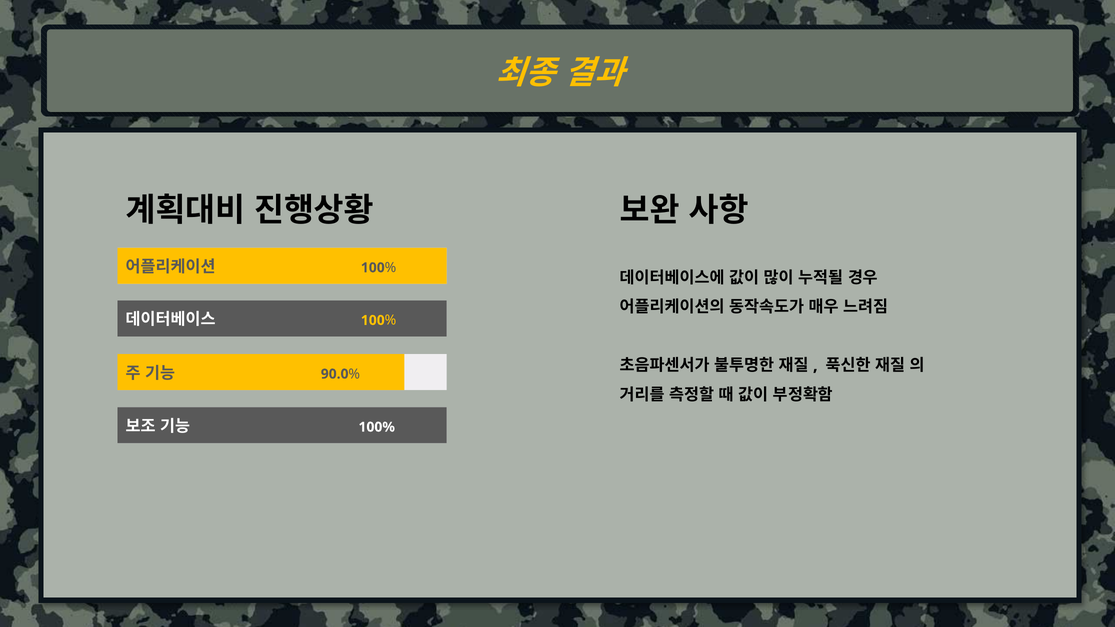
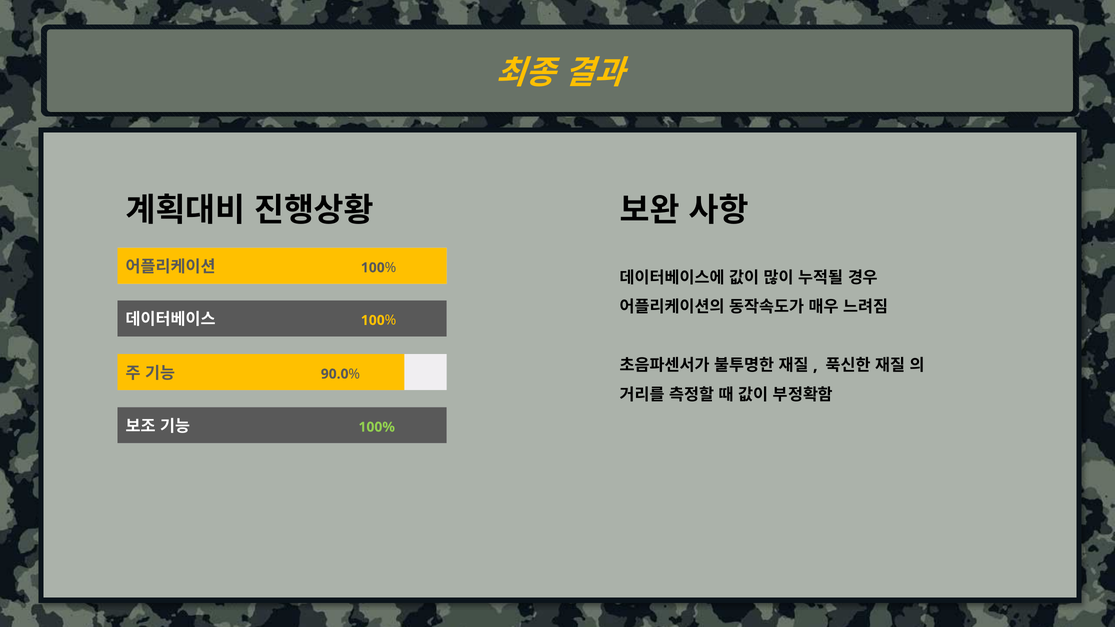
100% colour: white -> light green (377, 427)
